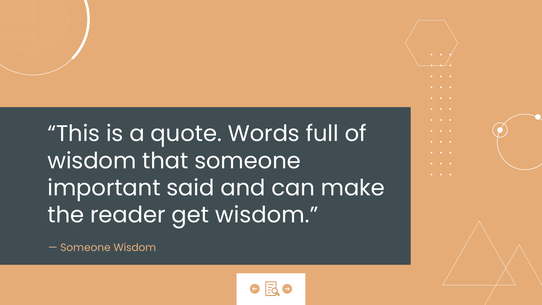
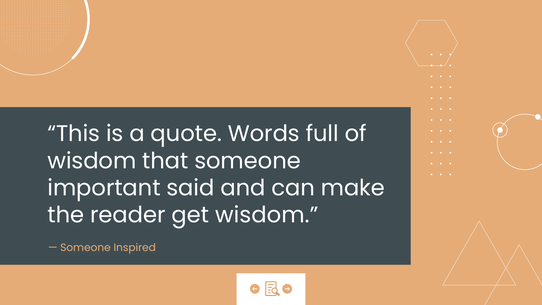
Someone Wisdom: Wisdom -> Inspired (135, 248)
